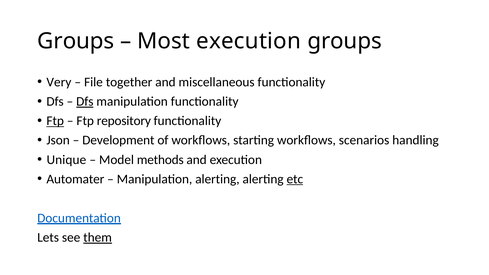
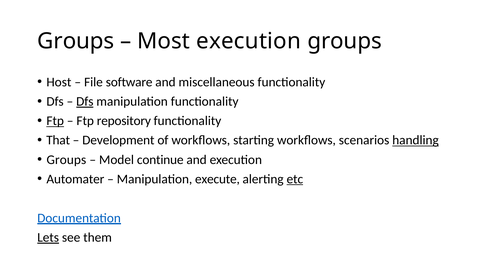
Very: Very -> Host (59, 82)
together: together -> software (129, 82)
Json: Json -> That (58, 140)
handling underline: none -> present (416, 140)
Unique: Unique -> Groups (66, 160)
methods: methods -> continue (160, 160)
Manipulation alerting: alerting -> execute (217, 179)
Lets underline: none -> present (48, 238)
them underline: present -> none (98, 238)
